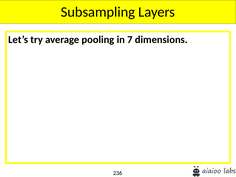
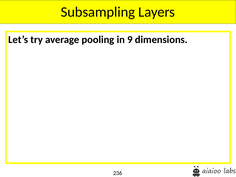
7: 7 -> 9 (130, 40)
